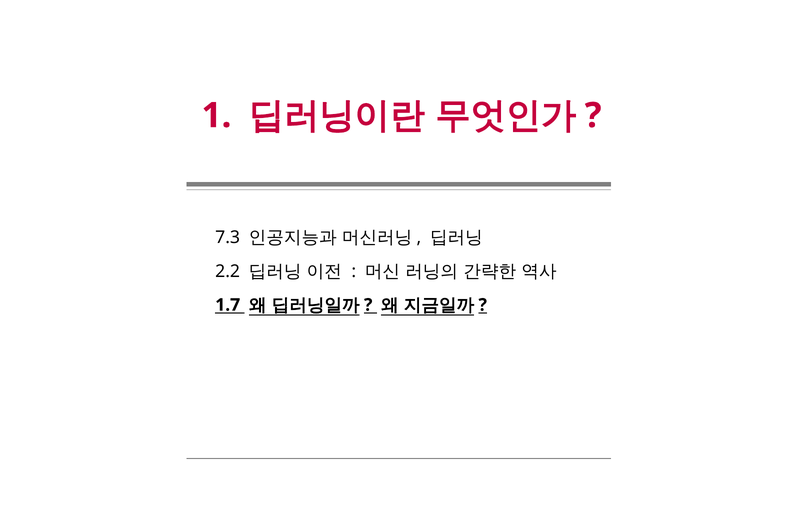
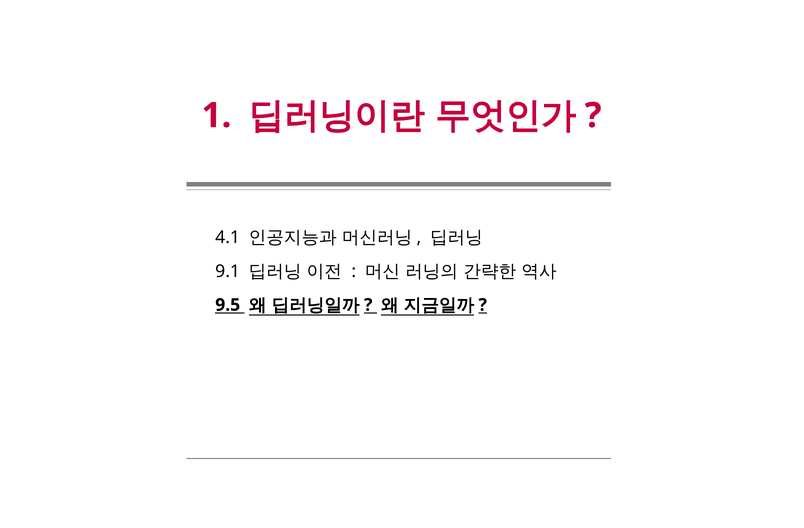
7.3: 7.3 -> 4.1 (228, 238)
2.2: 2.2 -> 9.1 (228, 271)
1.7: 1.7 -> 9.5 (228, 305)
